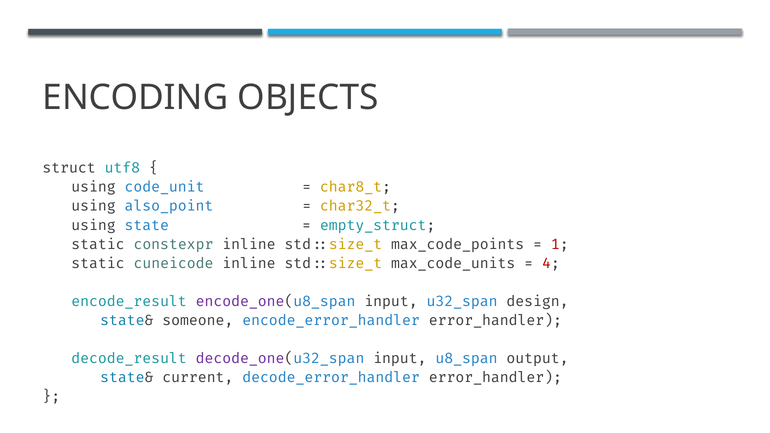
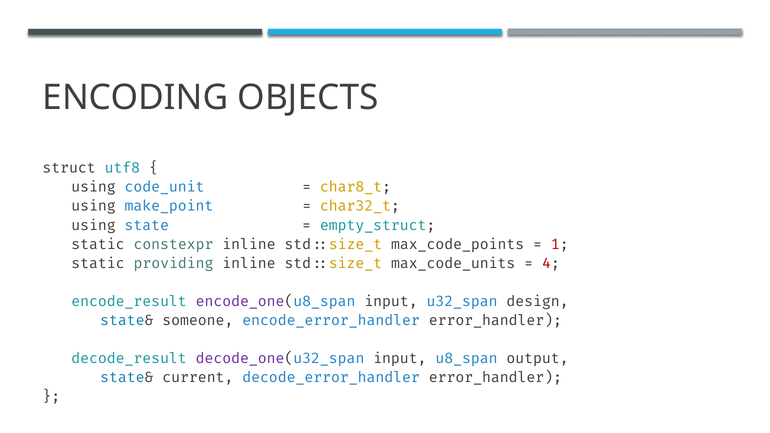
also_point: also_point -> make_point (169, 206)
cuneicode: cuneicode -> providing (173, 263)
